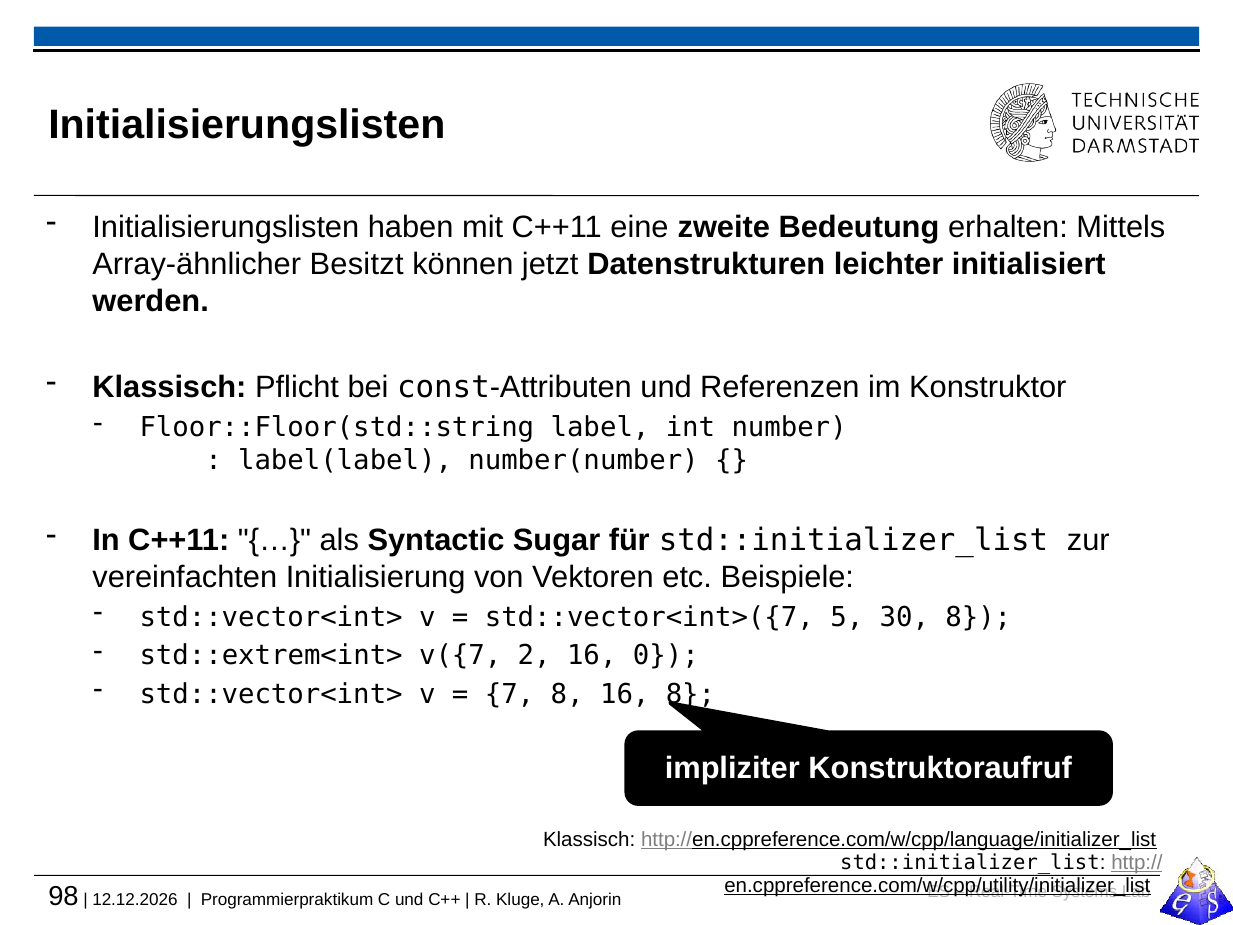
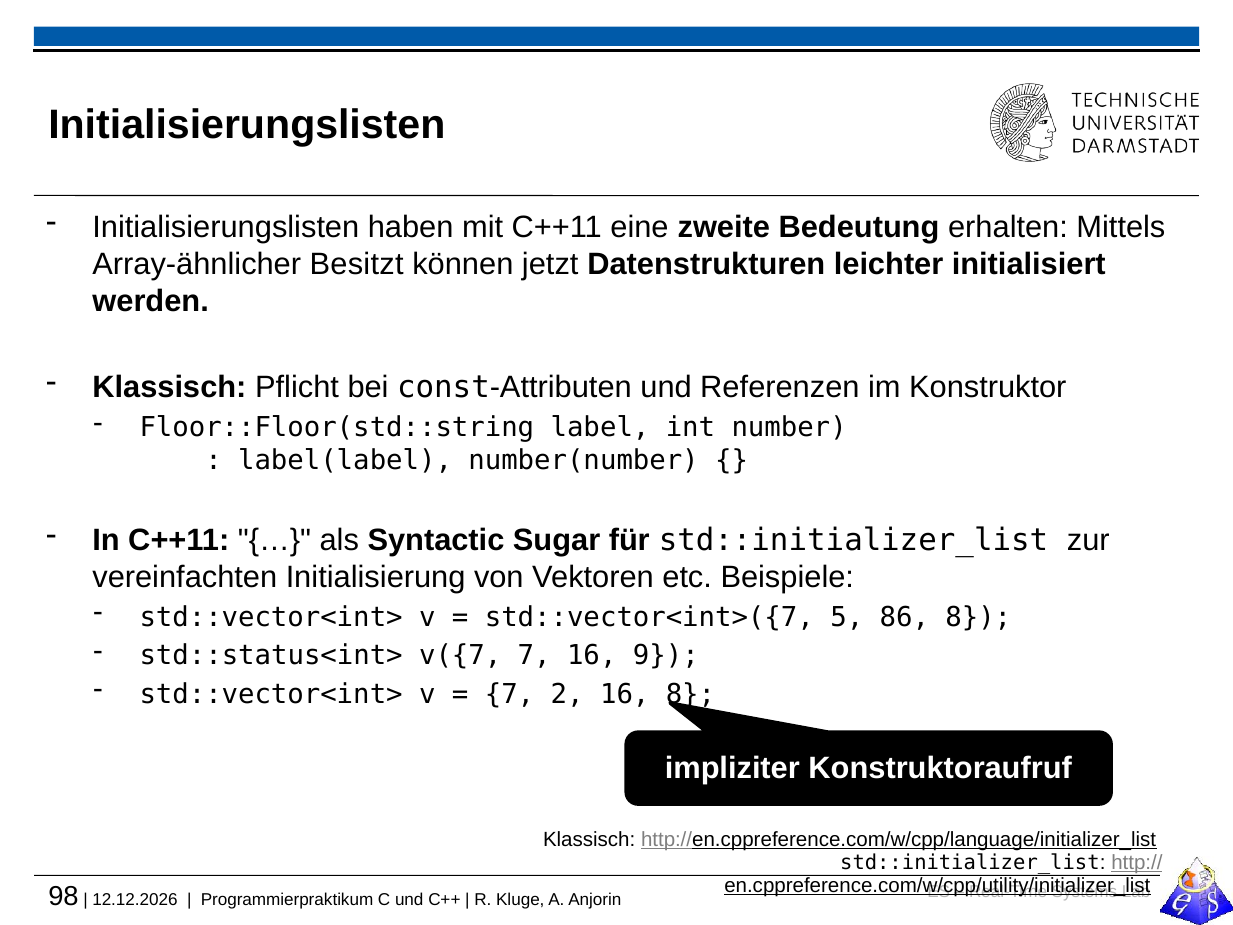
30: 30 -> 86 (904, 617)
std::extrem<int>: std::extrem<int> -> std::status<int> (271, 655)
v({7 2: 2 -> 7 (534, 655)
0: 0 -> 9 (666, 655)
7 8: 8 -> 2 (567, 694)
